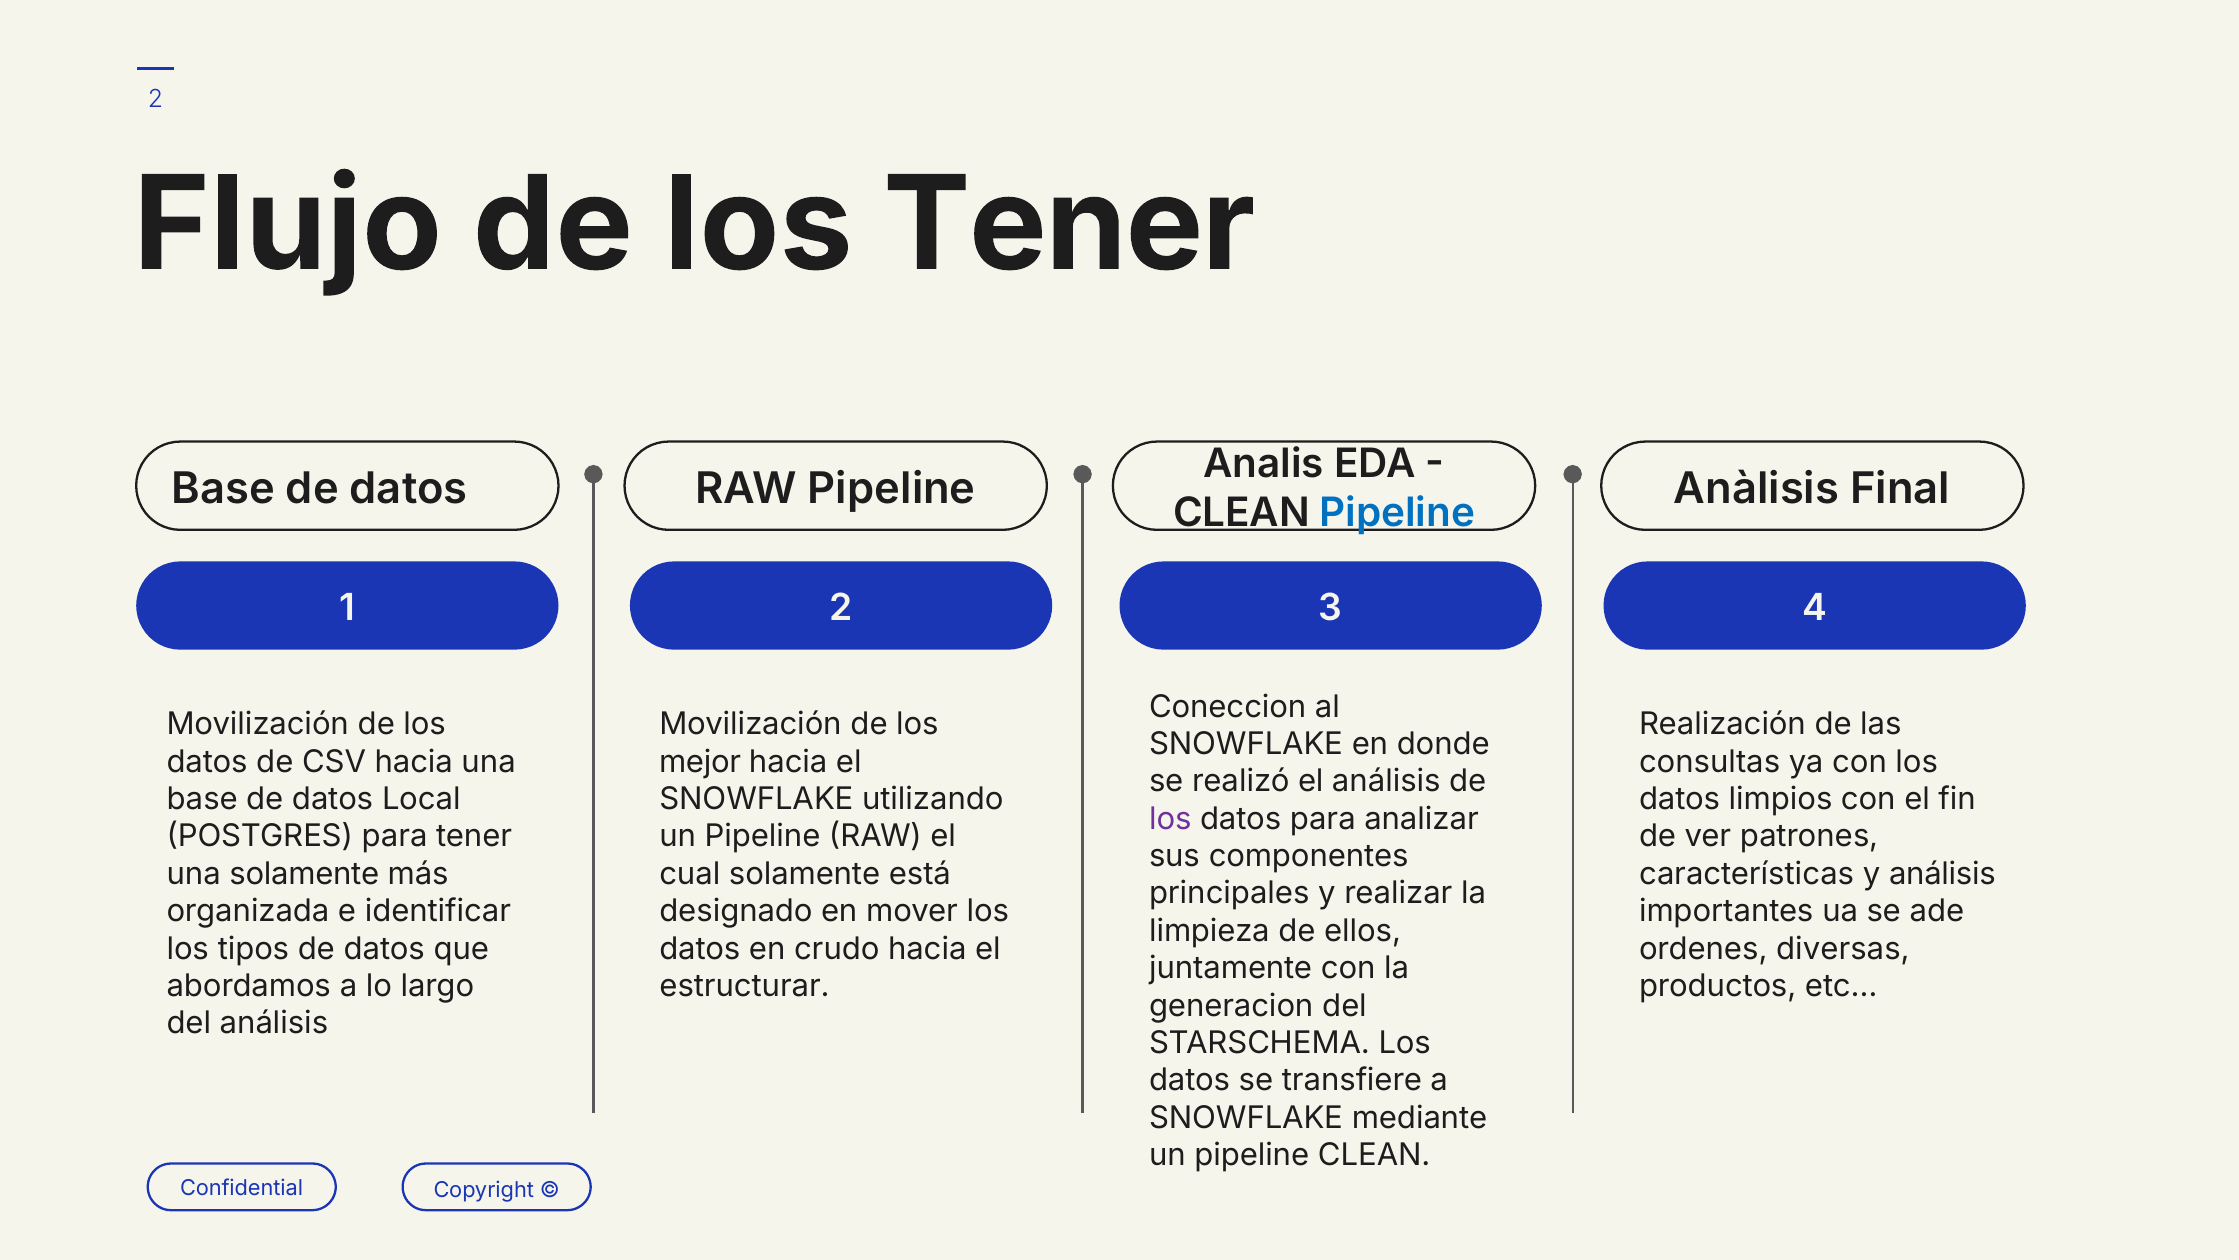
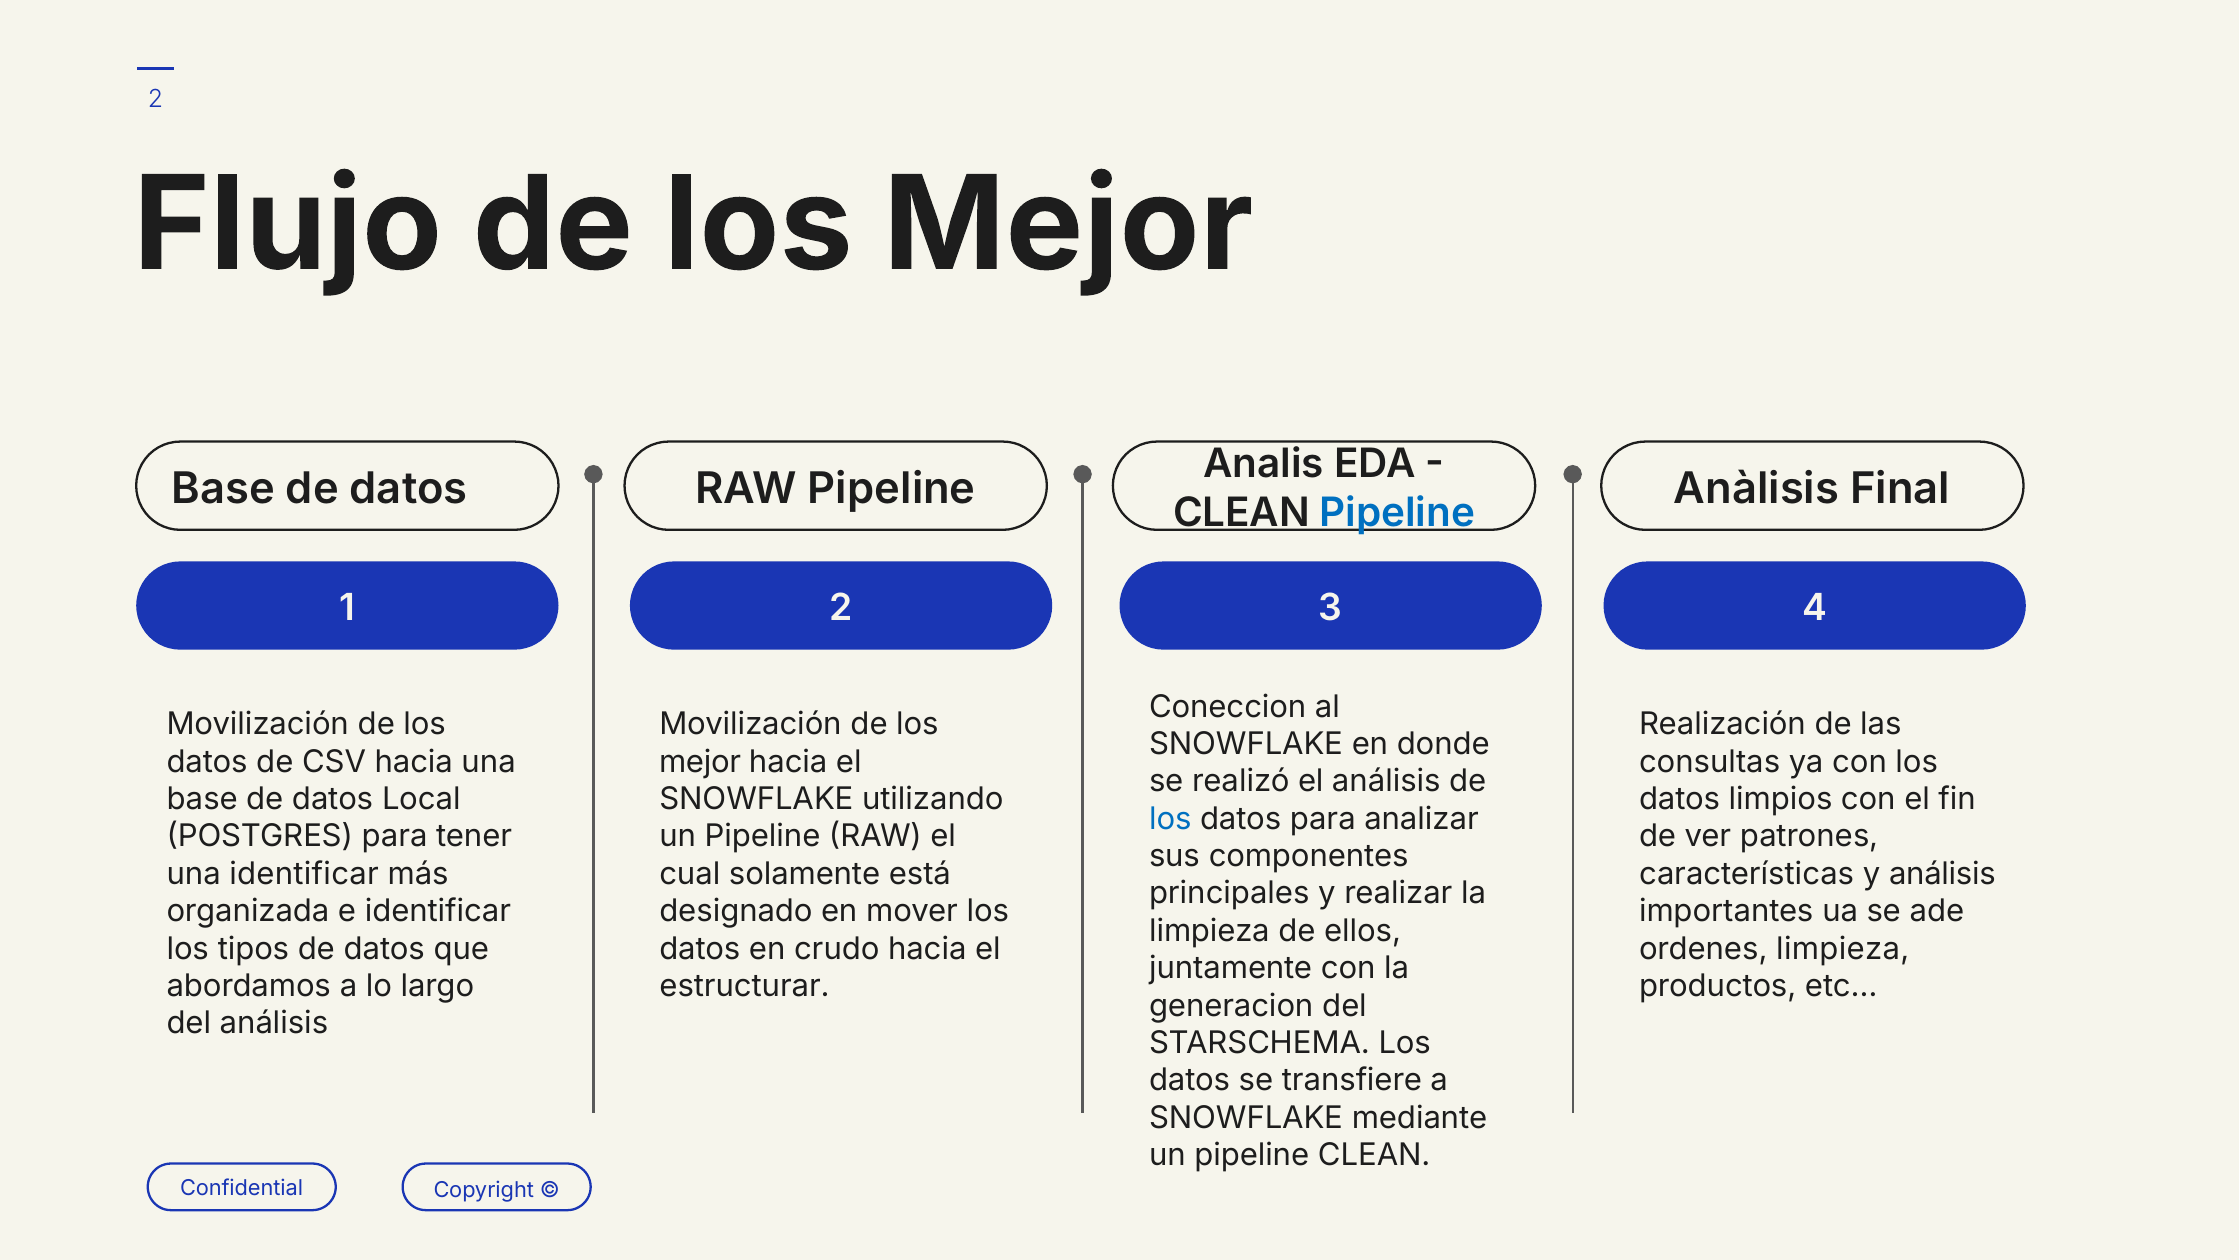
Flujo de los Tener: Tener -> Mejor (1068, 226)
los colour: purple -> blue (1170, 819)
una solamente: solamente -> identificar (304, 874)
ordenes diversas: diversas -> limpieza (1843, 948)
